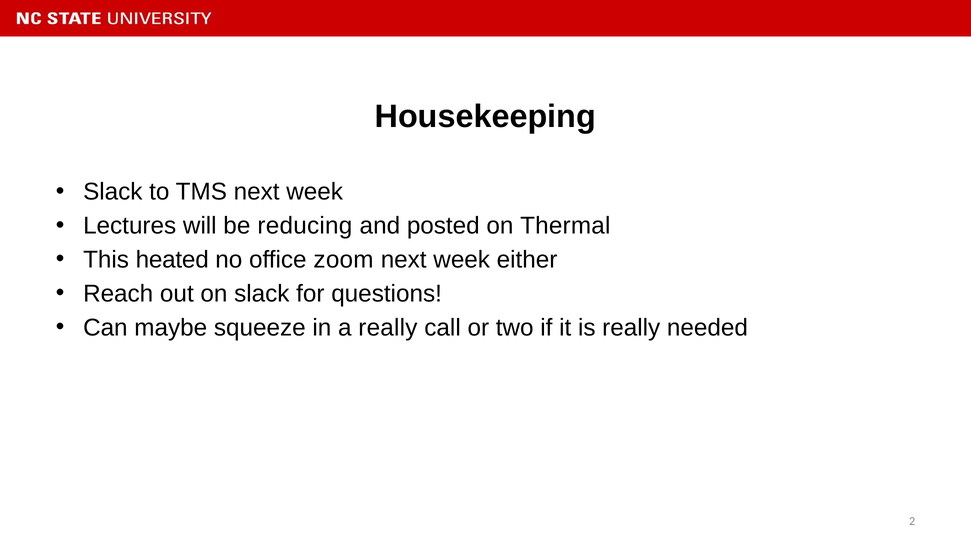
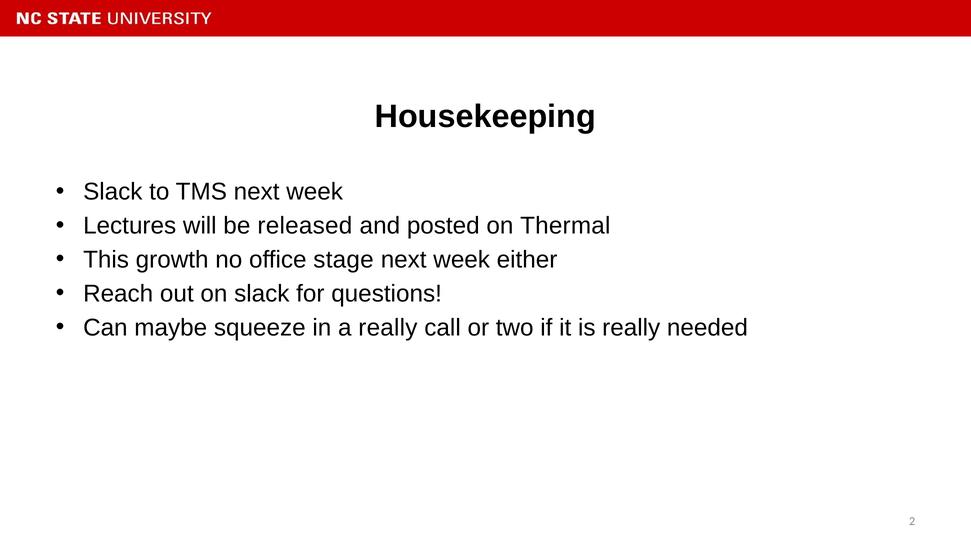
reducing: reducing -> released (305, 226)
heated: heated -> growth (172, 260)
zoom: zoom -> stage (344, 260)
